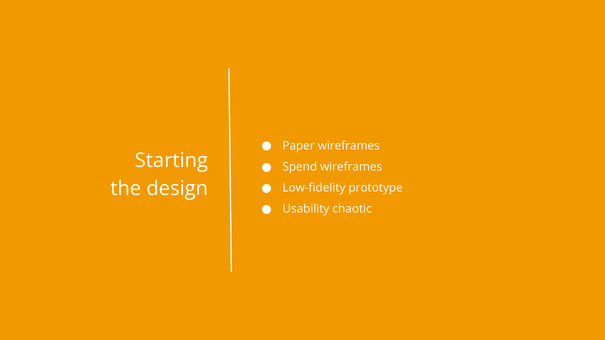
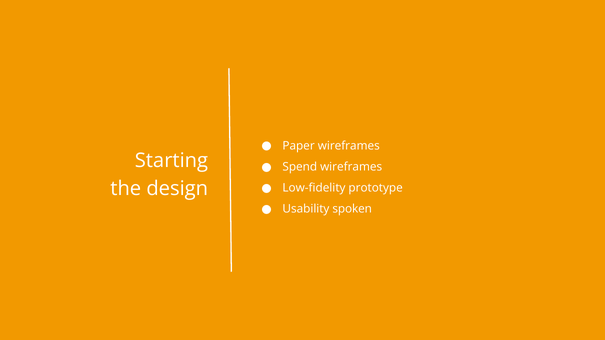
chaotic: chaotic -> spoken (352, 209)
